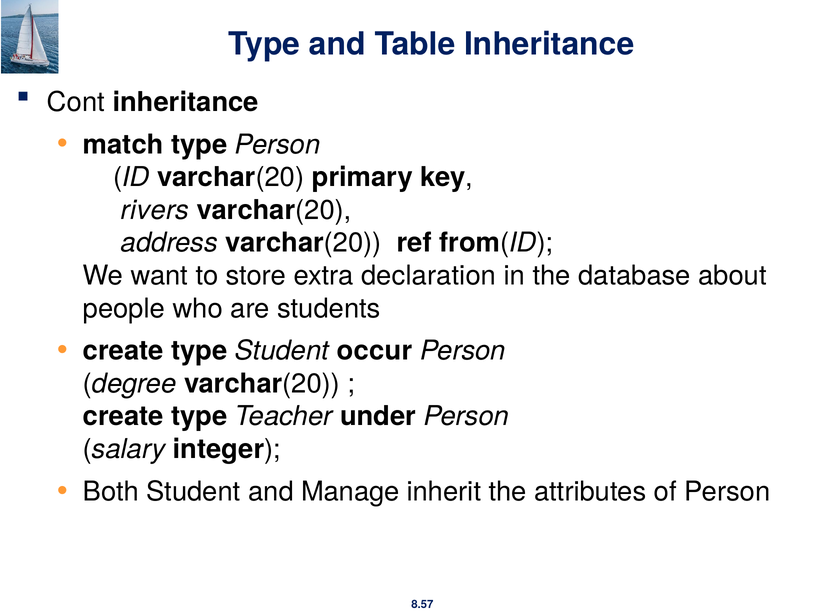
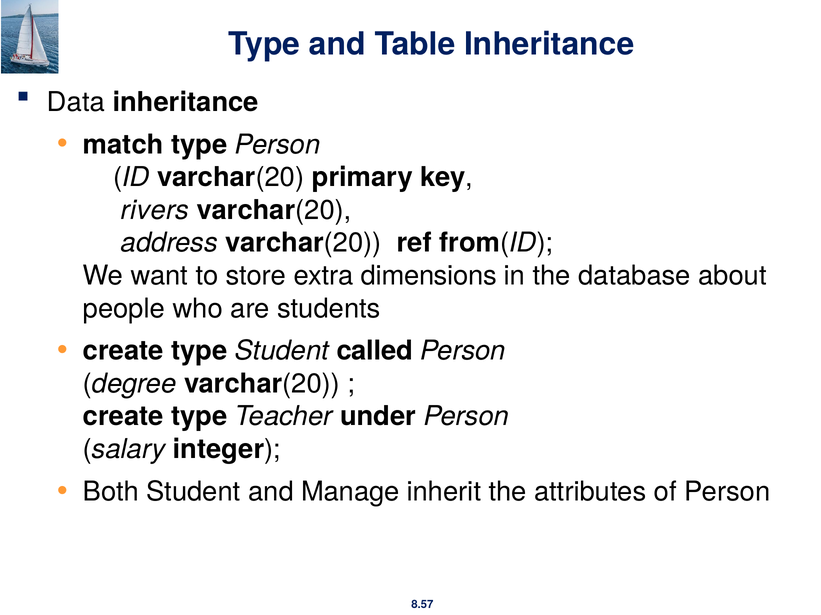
Cont: Cont -> Data (76, 102)
declaration: declaration -> dimensions (429, 276)
occur: occur -> called (375, 351)
